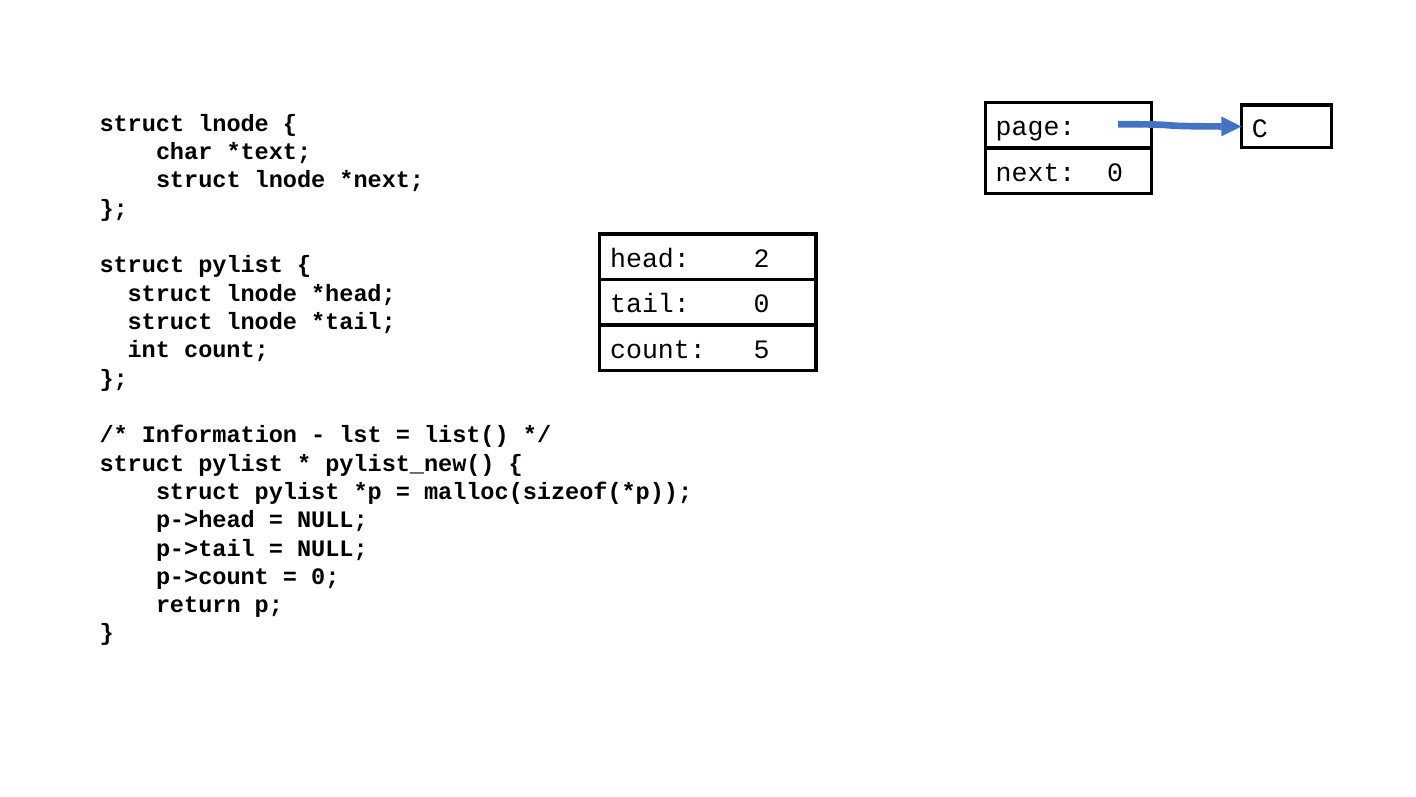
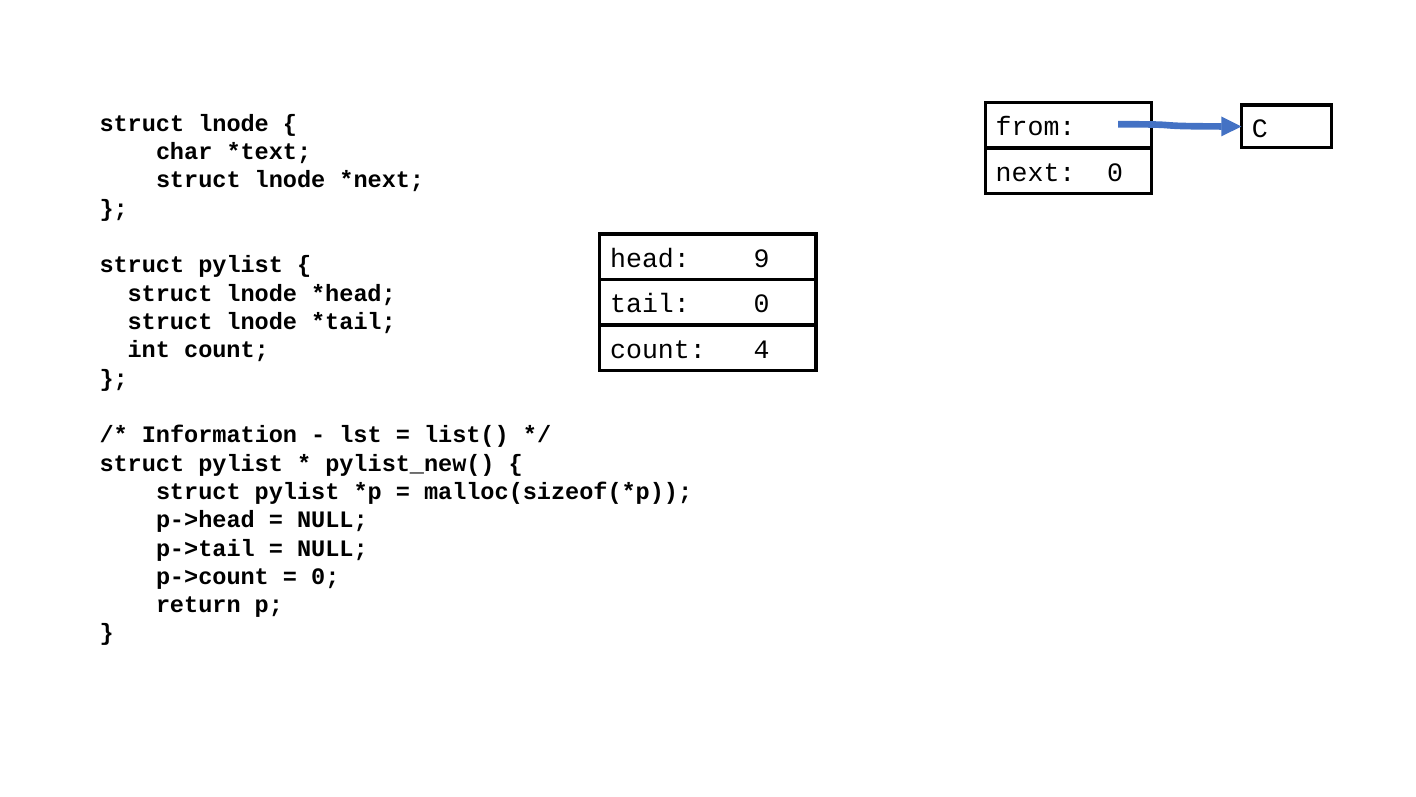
page: page -> from (1036, 127)
2: 2 -> 9 (762, 258)
5: 5 -> 4 (762, 350)
